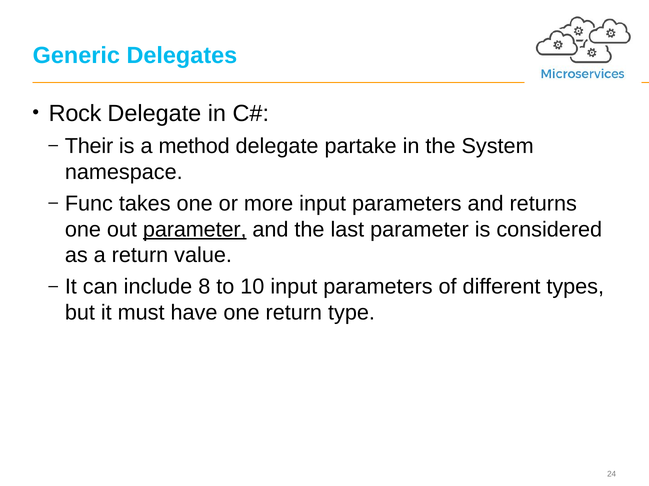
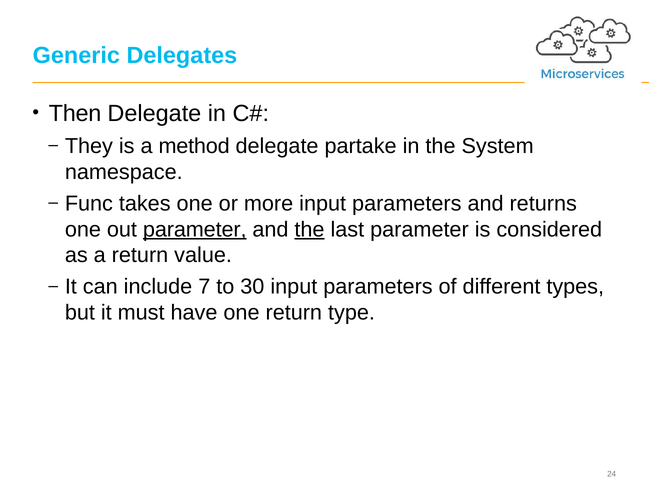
Rock: Rock -> Then (75, 114)
Their: Their -> They (89, 146)
the underline: none -> present (309, 230)
8: 8 -> 7 (204, 287)
10: 10 -> 30 (252, 287)
